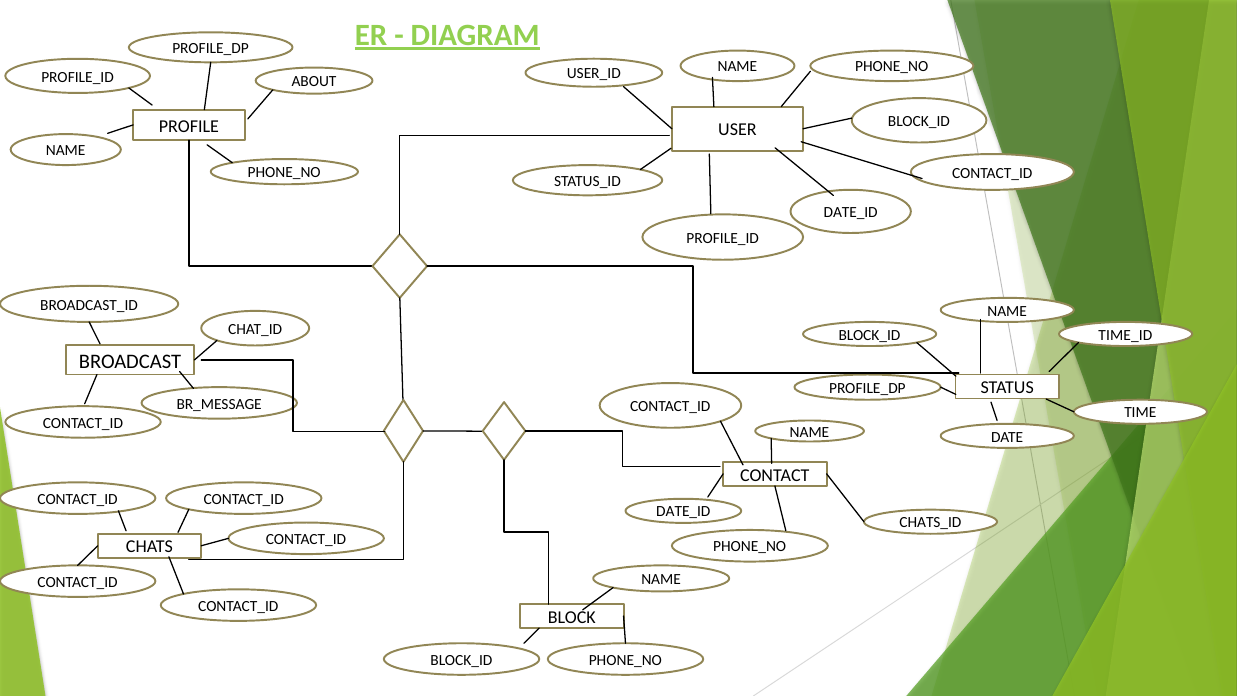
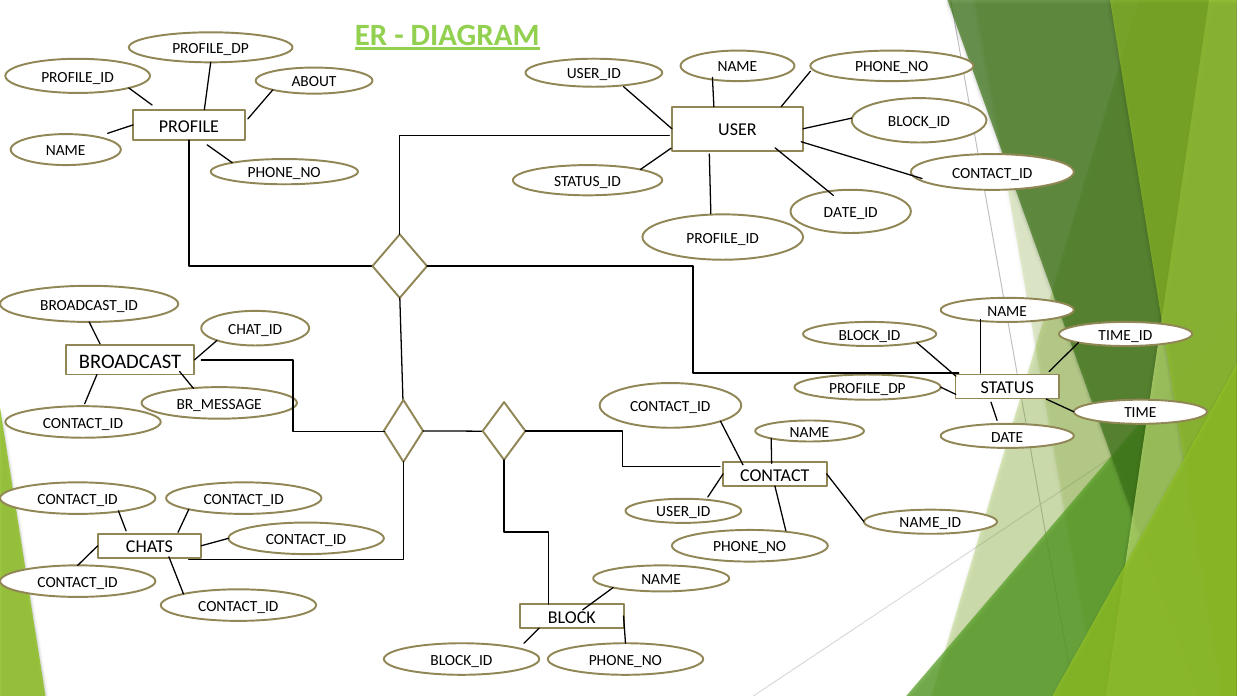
DATE_ID: DATE_ID -> USER_ID (683, 512)
CHATS_ID: CHATS_ID -> NAME_ID (930, 523)
